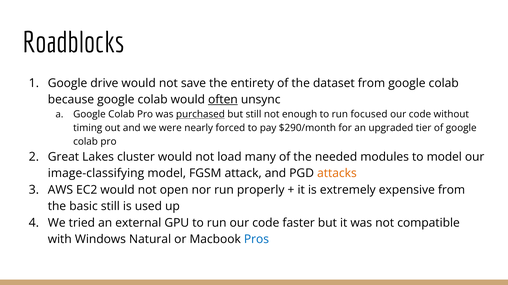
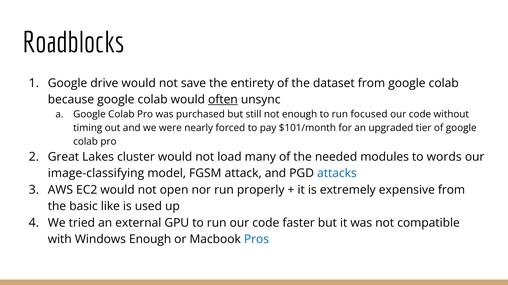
purchased underline: present -> none (200, 115)
$290/month: $290/month -> $101/month (307, 128)
to model: model -> words (444, 157)
attacks colour: orange -> blue (337, 174)
basic still: still -> like (110, 207)
Windows Natural: Natural -> Enough (150, 240)
